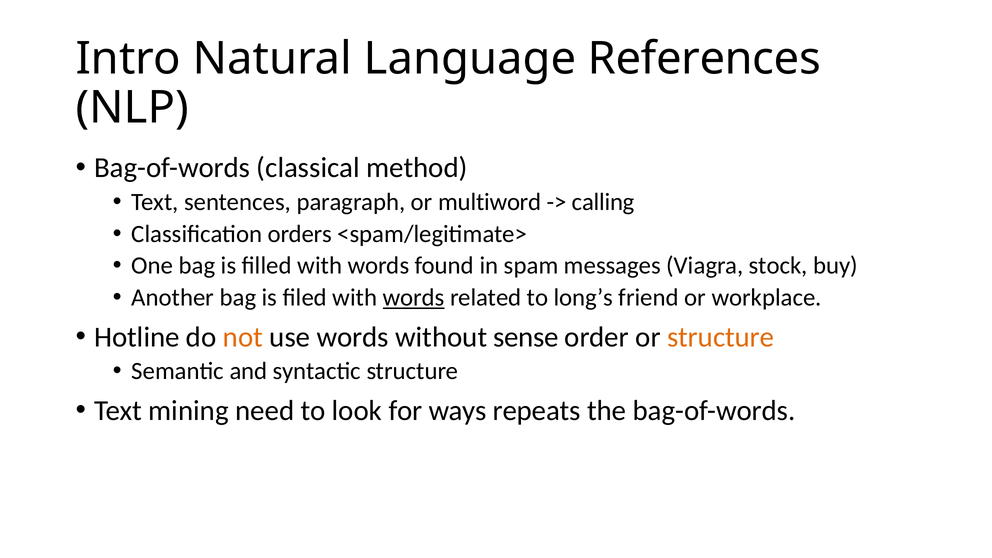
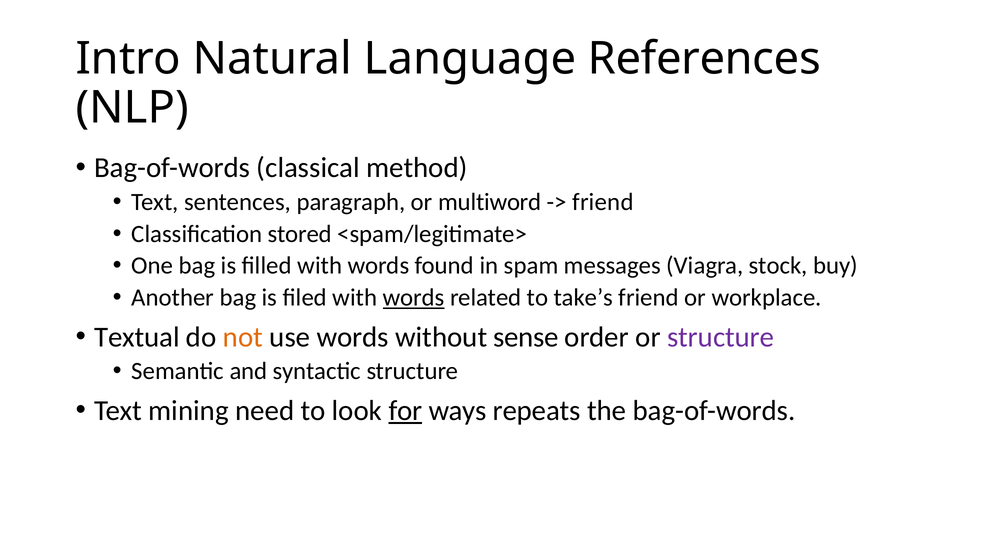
calling: calling -> friend (603, 202)
orders: orders -> stored (300, 234)
long’s: long’s -> take’s (583, 298)
Hotline: Hotline -> Textual (137, 337)
structure colour: orange -> purple (721, 337)
for underline: none -> present (405, 411)
